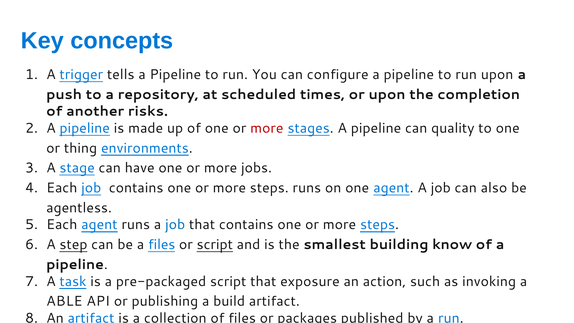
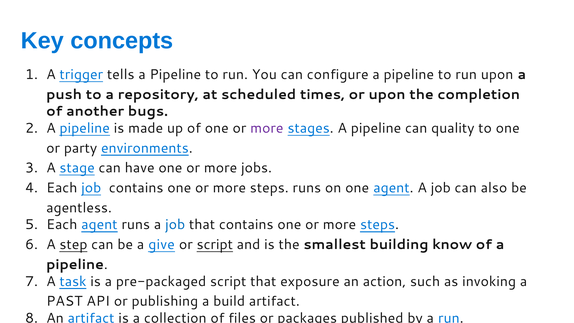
risks: risks -> bugs (148, 111)
more colour: red -> purple (267, 128)
thing: thing -> party (81, 148)
a files: files -> give (162, 245)
ABLE: ABLE -> PAST (64, 301)
